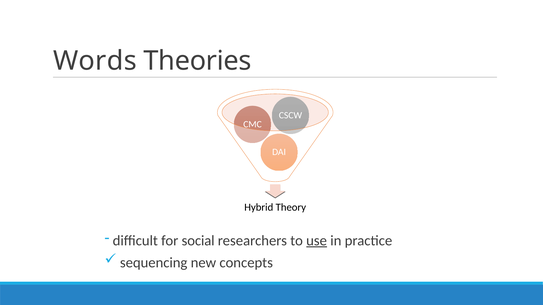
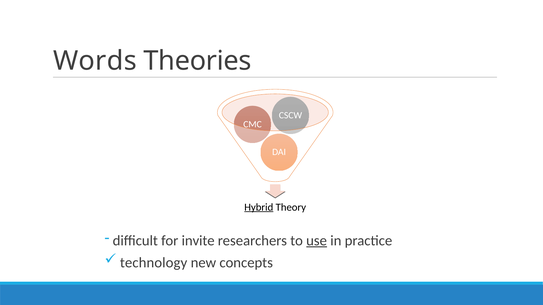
Hybrid underline: none -> present (259, 207)
social: social -> invite (198, 241)
sequencing: sequencing -> technology (154, 263)
